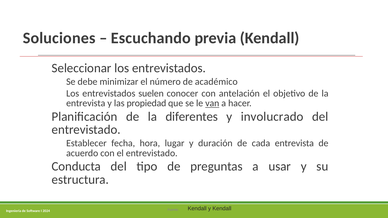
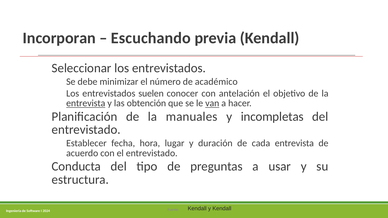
Soluciones: Soluciones -> Incorporan (59, 38)
entrevista underline: none -> present (86, 103)
propiedad: propiedad -> obtención (146, 103)
diferentes: diferentes -> manuales (192, 116)
involucrado: involucrado -> incompletas (272, 116)
